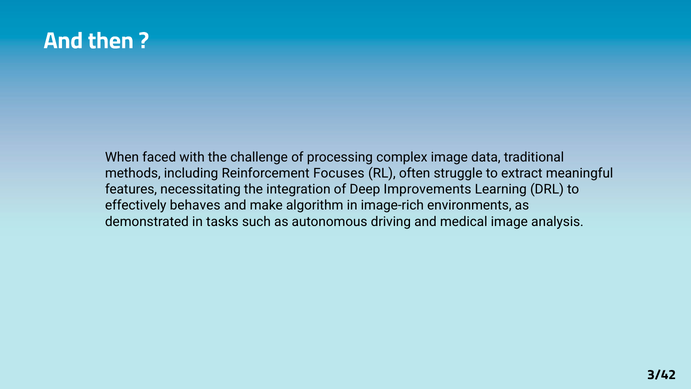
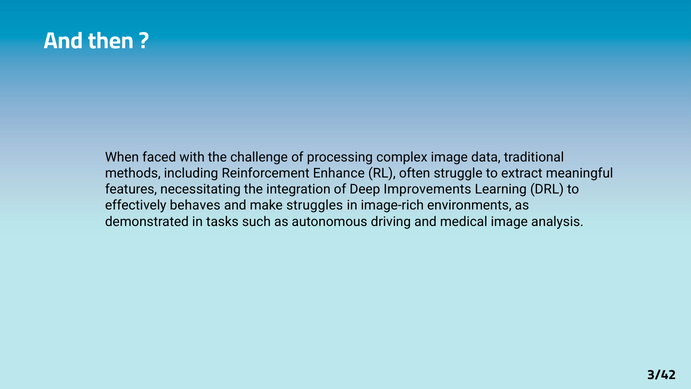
Focuses: Focuses -> Enhance (339, 173)
algorithm: algorithm -> struggles (315, 205)
